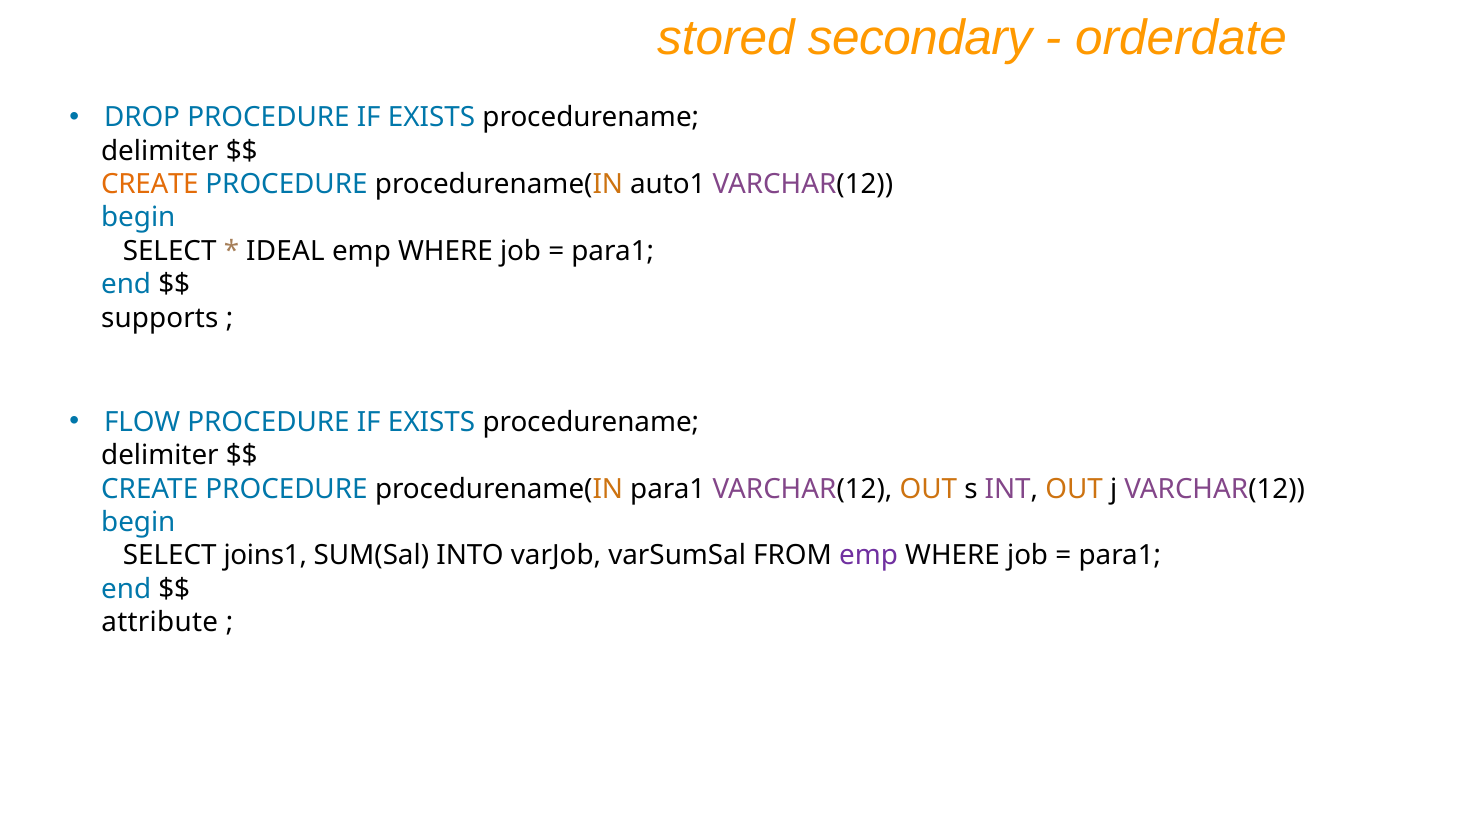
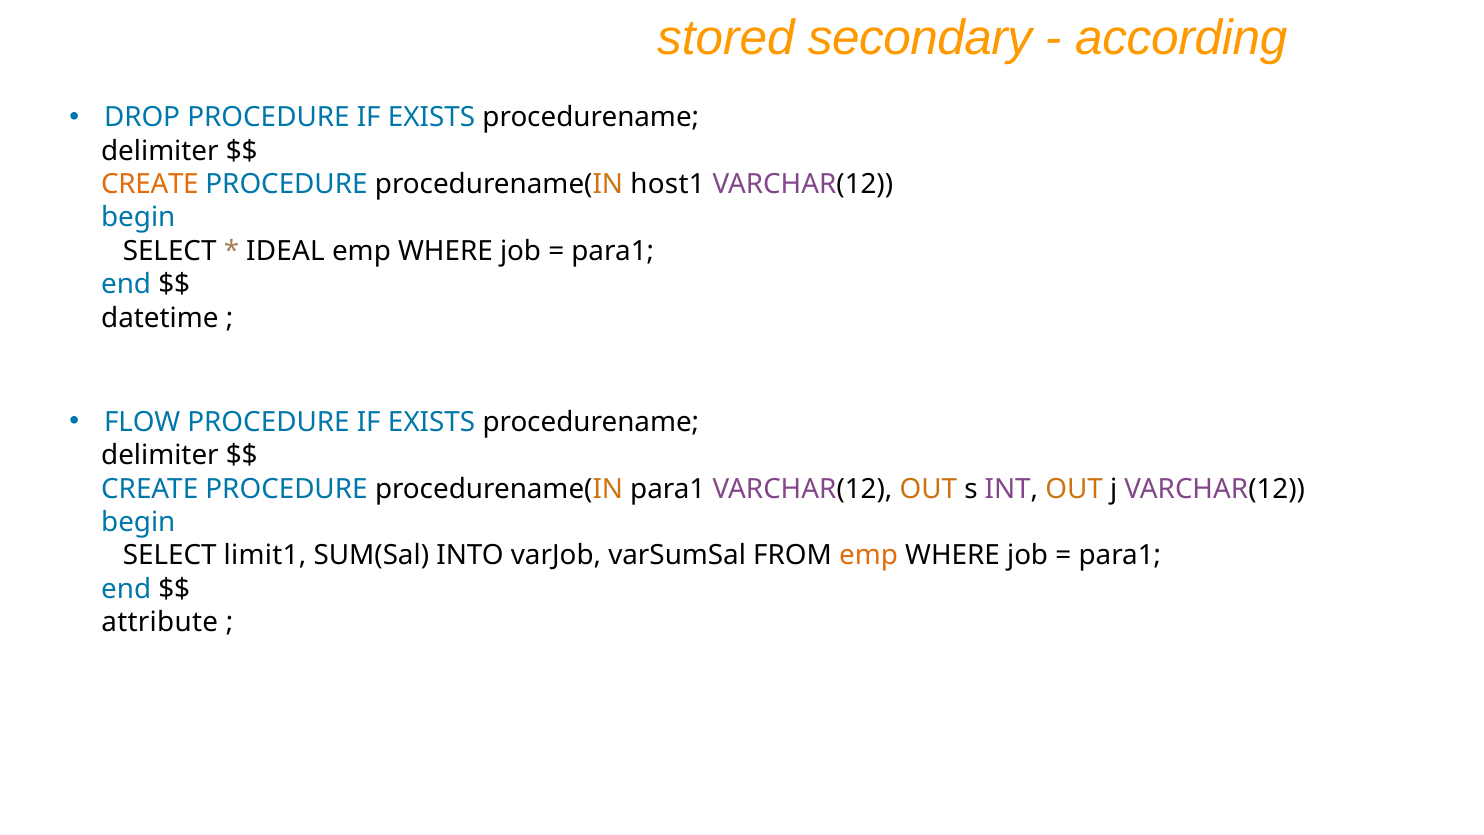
orderdate: orderdate -> according (1181, 39)
auto1: auto1 -> host1 (668, 184)
supports: supports -> datetime (160, 318)
joins1: joins1 -> limit1 (265, 556)
emp colour: purple -> orange (868, 556)
